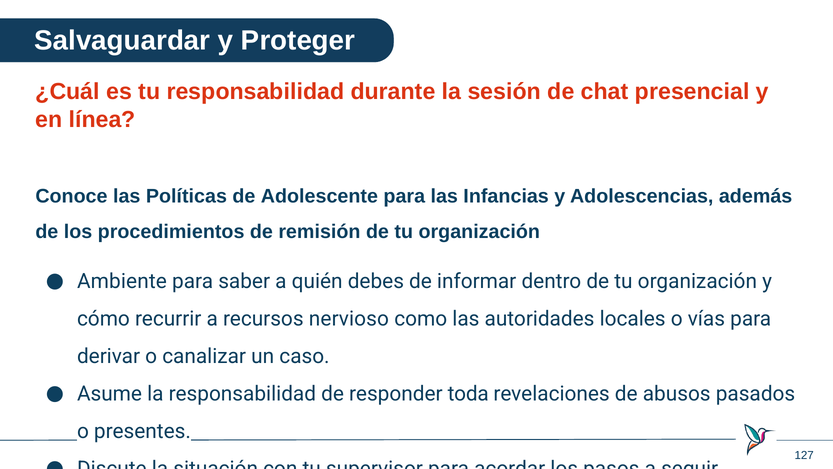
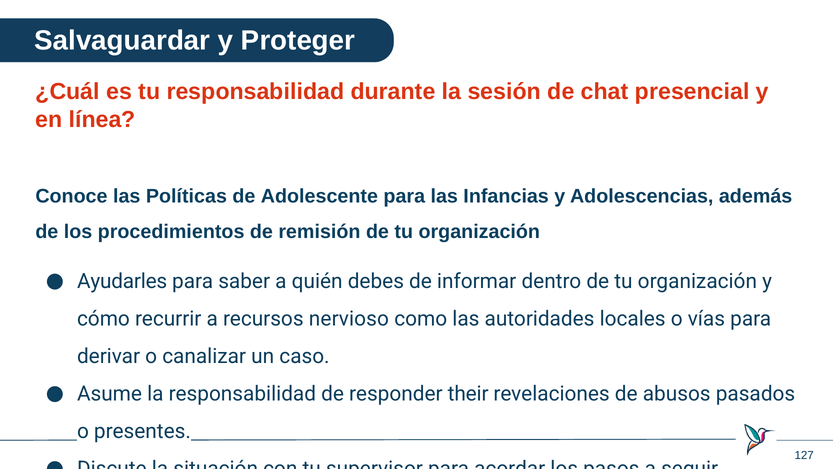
Ambiente: Ambiente -> Ayudarles (122, 281)
toda: toda -> their (468, 394)
